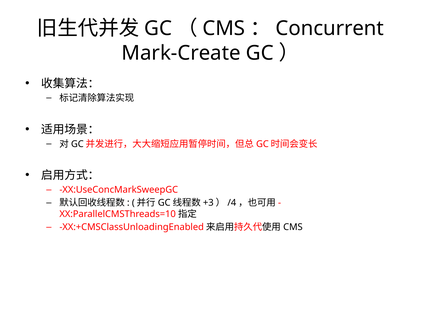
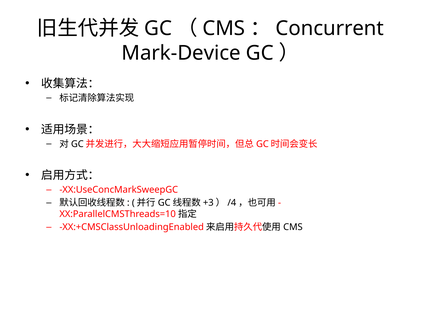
Mark-Create: Mark-Create -> Mark-Device (181, 53)
